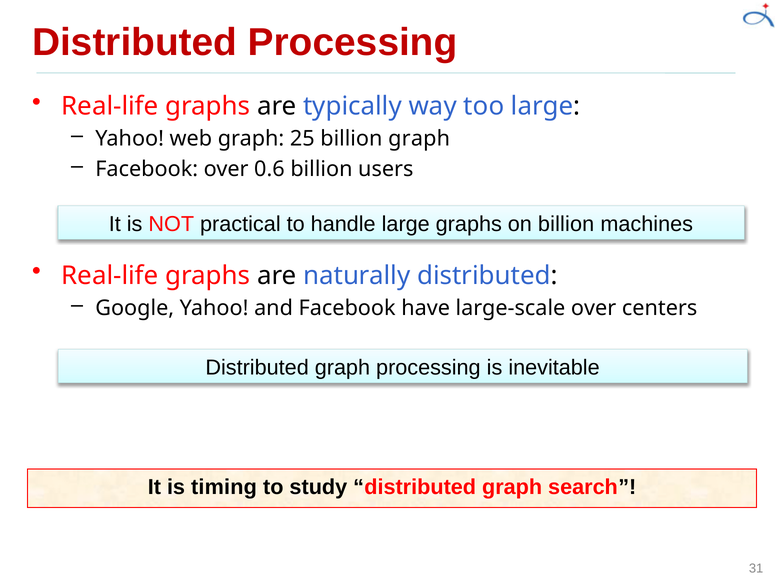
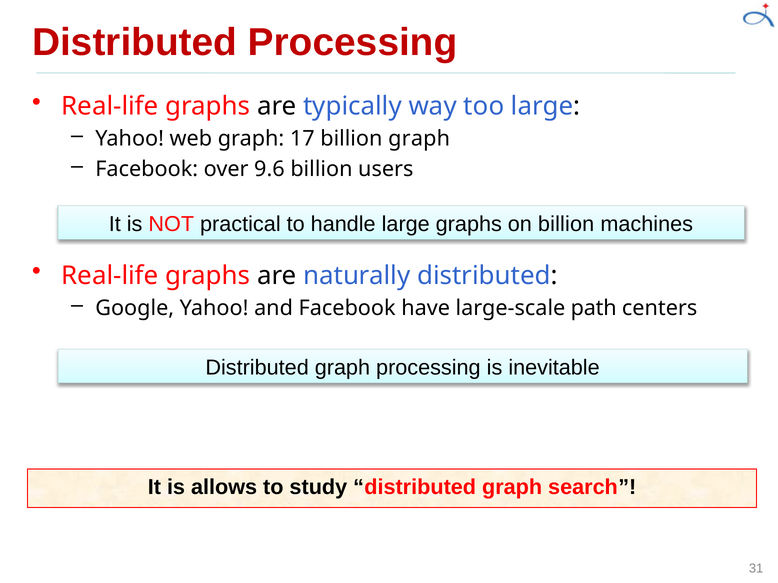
25: 25 -> 17 (302, 139)
0.6: 0.6 -> 9.6 (269, 169)
large-scale over: over -> path (594, 308)
timing: timing -> allows (224, 488)
